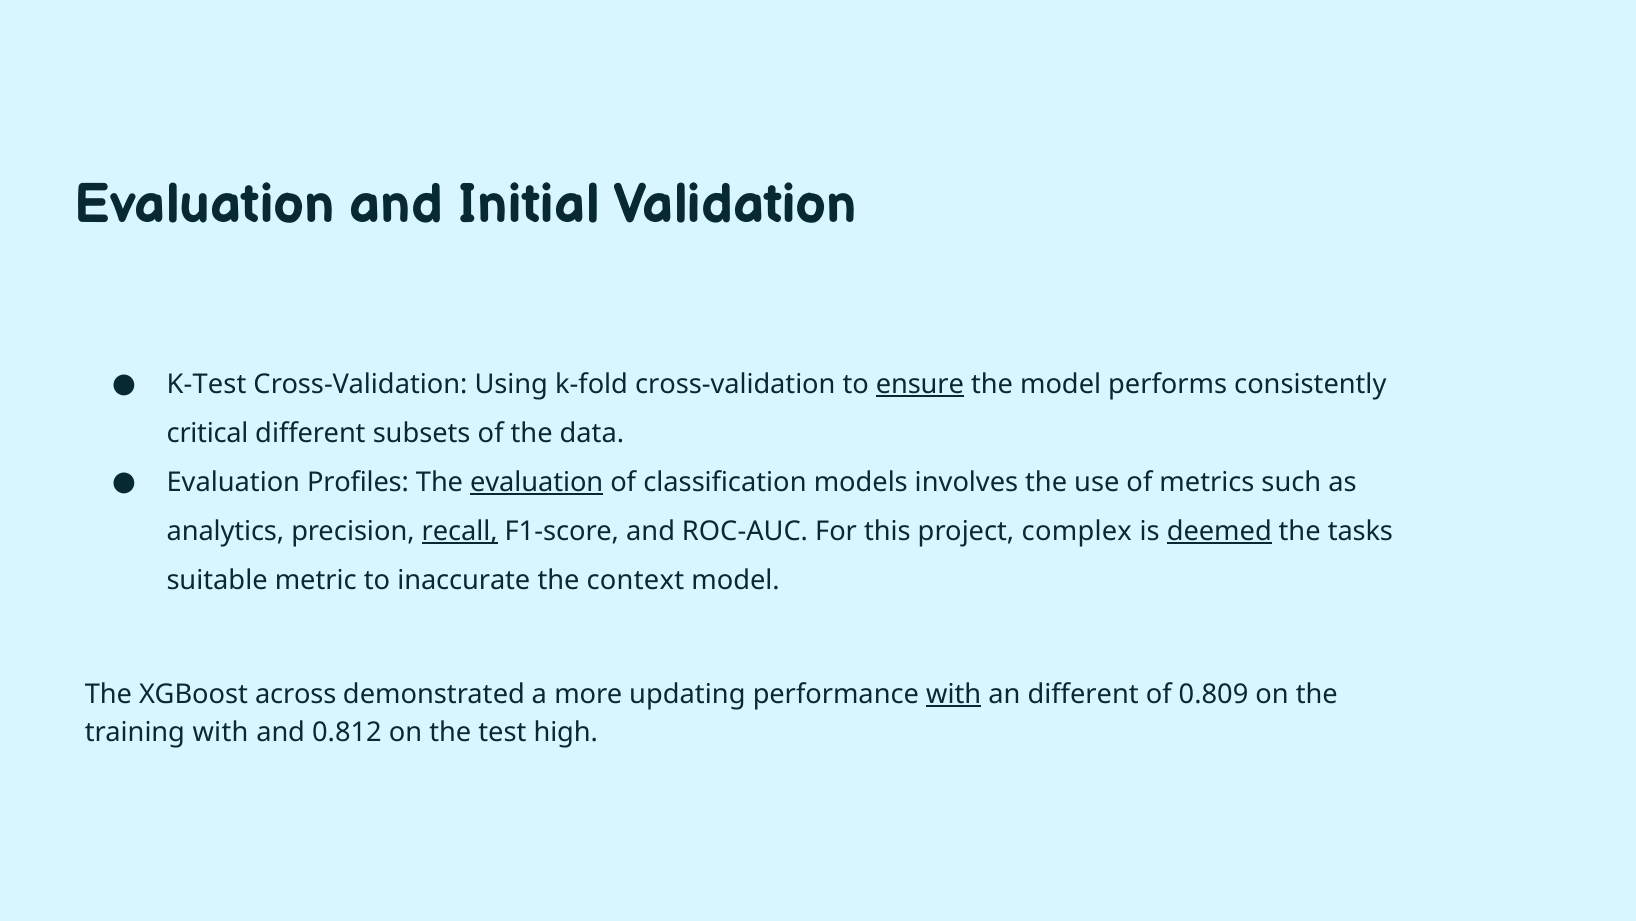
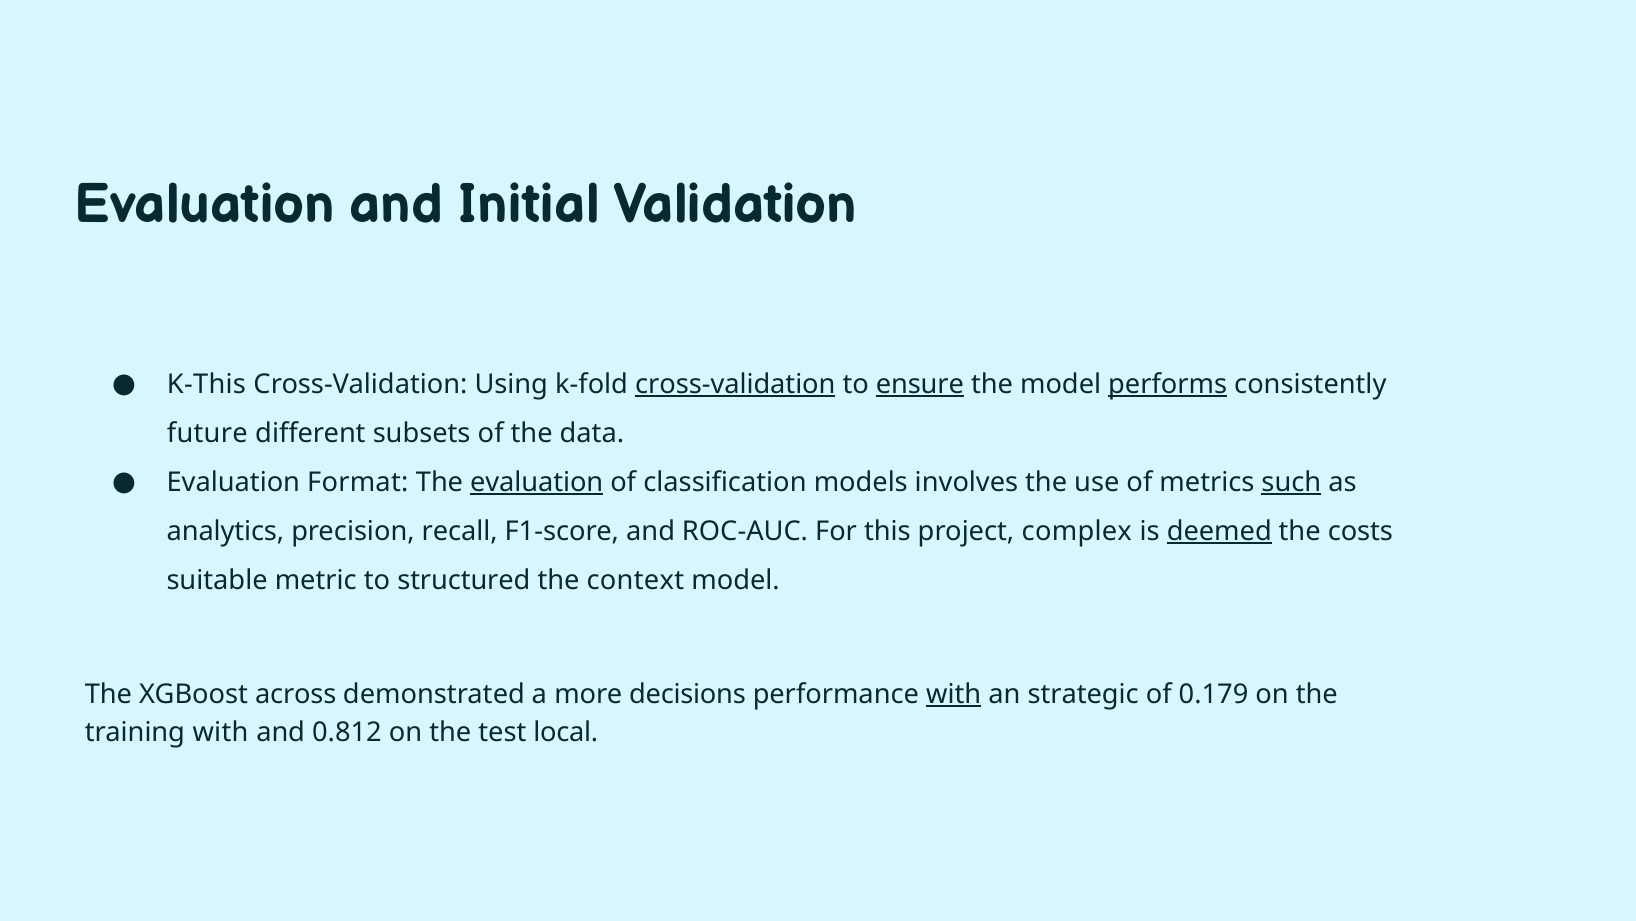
K-Test: K-Test -> K-This (206, 384)
cross-validation underline: none -> present (735, 384)
performs underline: none -> present (1168, 384)
critical: critical -> future (207, 433)
Profiles: Profiles -> Format (358, 482)
such underline: none -> present (1291, 482)
recall underline: present -> none (460, 531)
tasks: tasks -> costs (1360, 531)
inaccurate: inaccurate -> structured (464, 580)
updating: updating -> decisions (688, 694)
an different: different -> strategic (1083, 694)
0.809: 0.809 -> 0.179 (1214, 694)
high: high -> local (566, 732)
